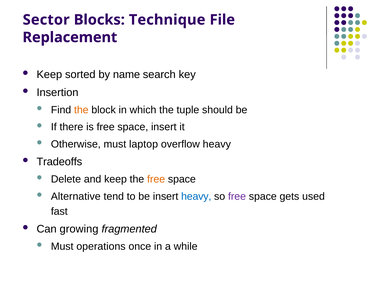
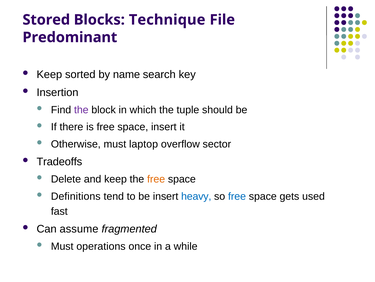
Sector: Sector -> Stored (46, 20)
Replacement: Replacement -> Predominant (70, 37)
the colour: orange -> purple (81, 110)
overflow heavy: heavy -> sector (217, 144)
Alternative: Alternative -> Definitions (76, 196)
free colour: purple -> blue (237, 196)
growing: growing -> assume (79, 228)
